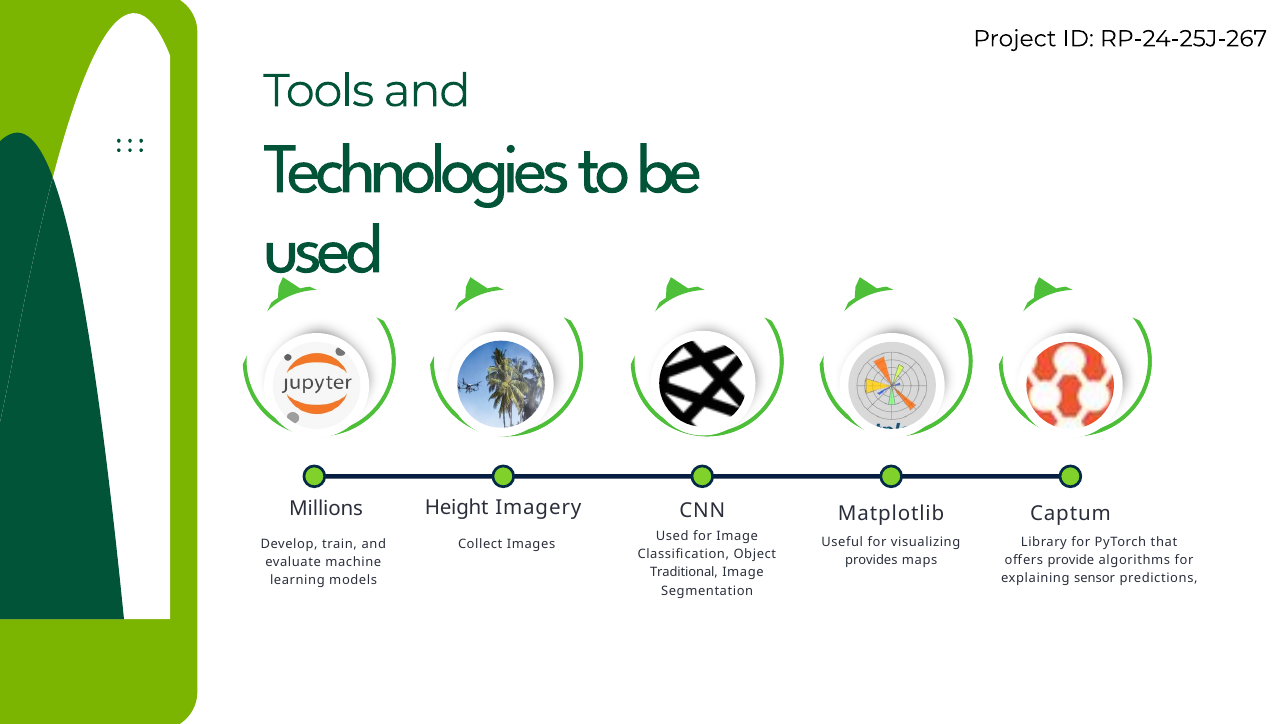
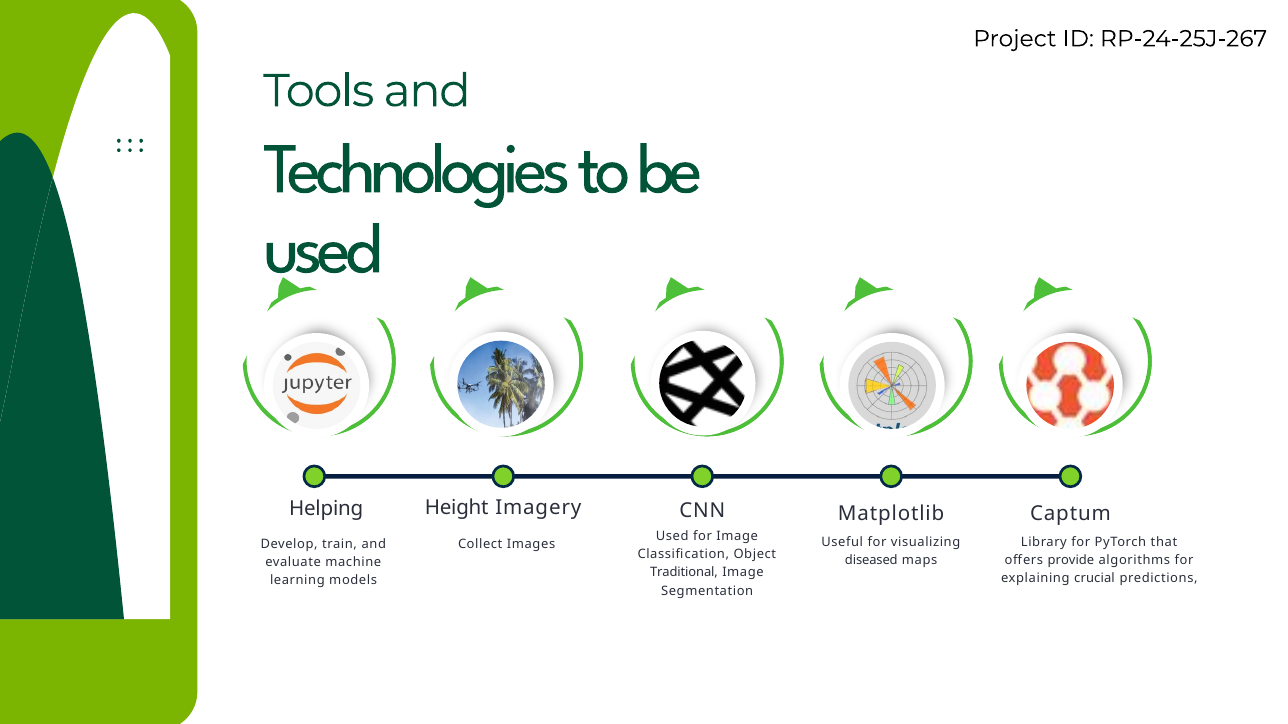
Millions: Millions -> Helping (326, 510)
provides: provides -> diseased (871, 561)
sensor: sensor -> crucial (1095, 579)
